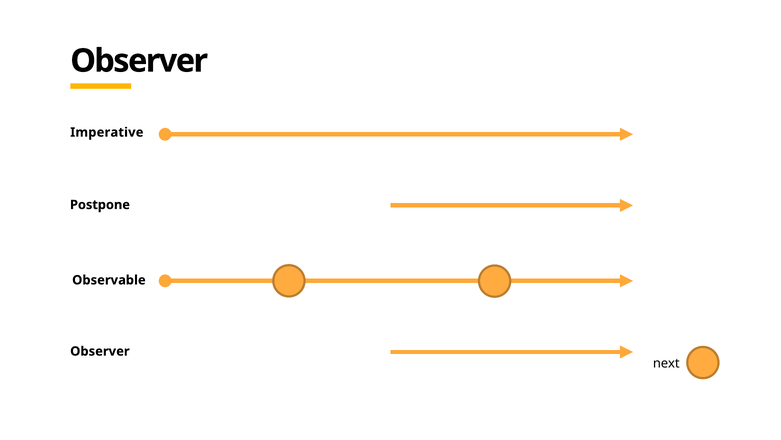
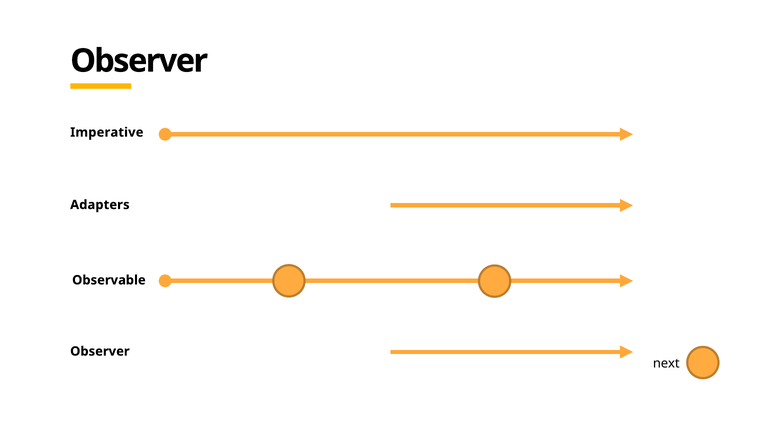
Postpone: Postpone -> Adapters (100, 204)
